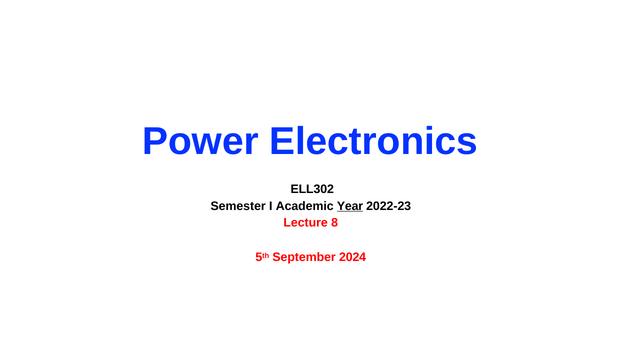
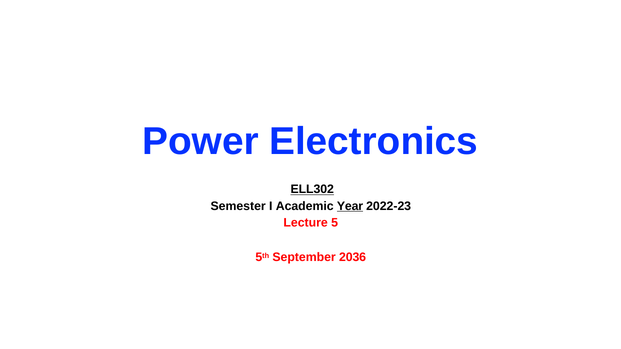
ELL302 underline: none -> present (312, 190)
8: 8 -> 5 (335, 223)
2024: 2024 -> 2036 (353, 258)
